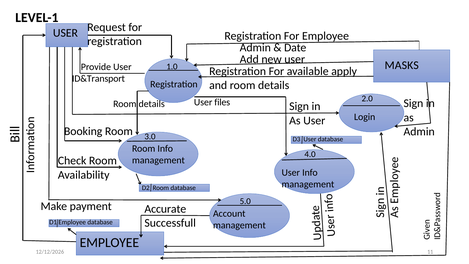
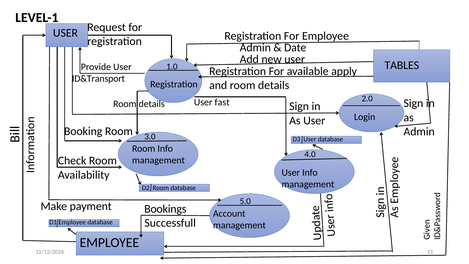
MASKS: MASKS -> TABLES (402, 65)
files: files -> fast (222, 102)
Accurate: Accurate -> Bookings (165, 209)
